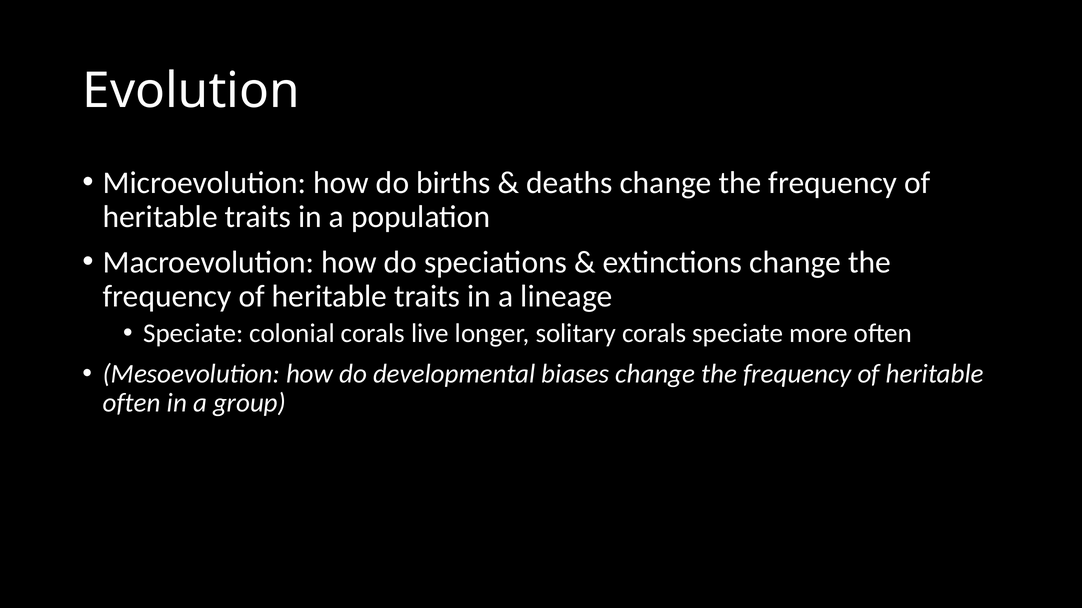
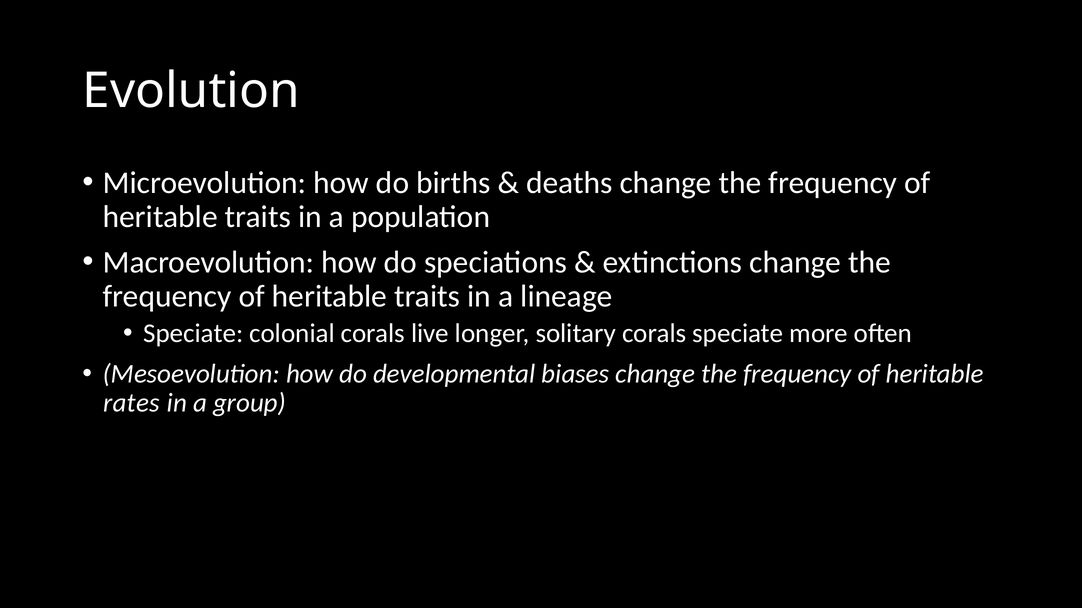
often: often -> rates (132, 403)
